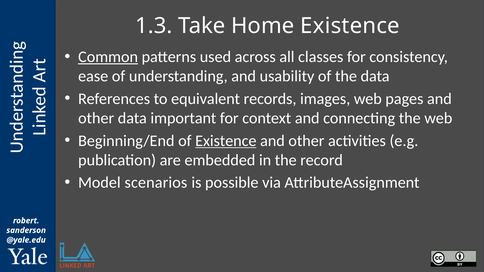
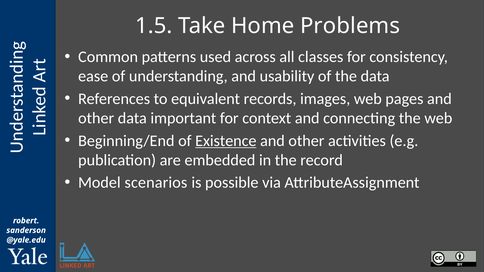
1.3: 1.3 -> 1.5 (154, 26)
Home Existence: Existence -> Problems (350, 26)
Common underline: present -> none (108, 57)
